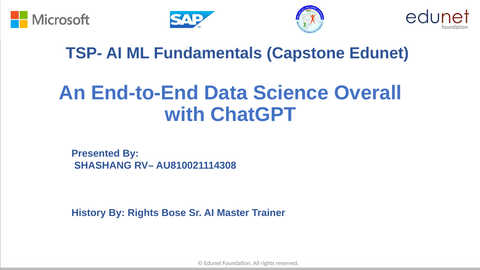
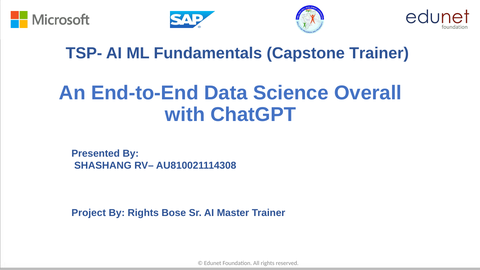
Capstone Edunet: Edunet -> Trainer (379, 53)
History: History -> Project (89, 213)
